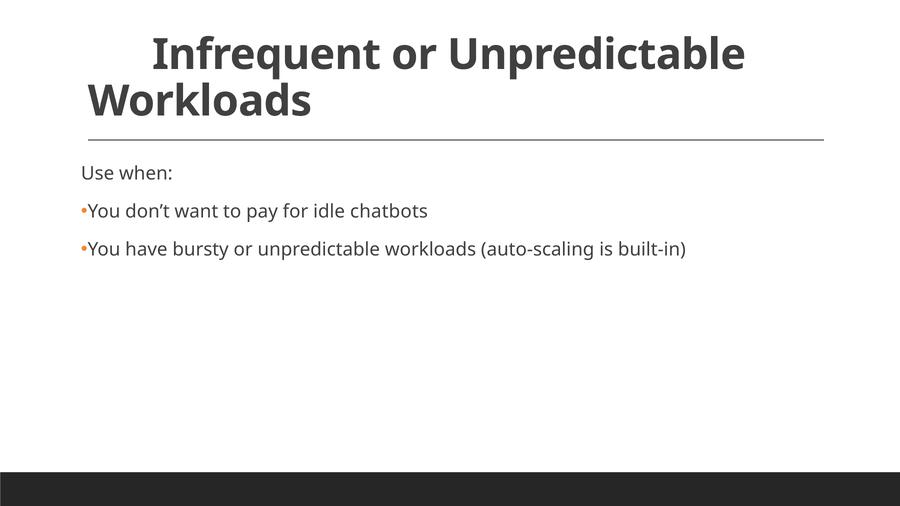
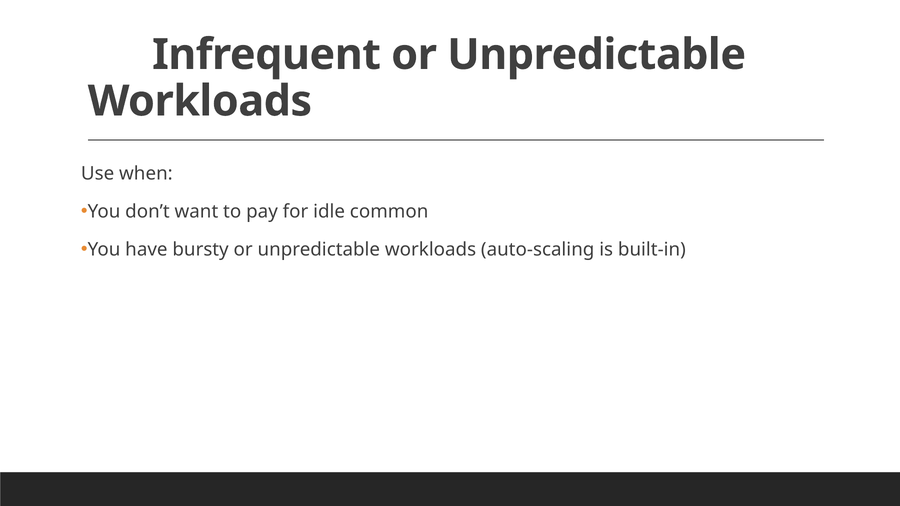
chatbots: chatbots -> common (389, 212)
